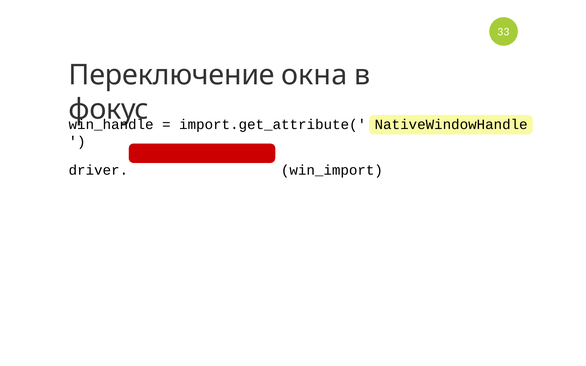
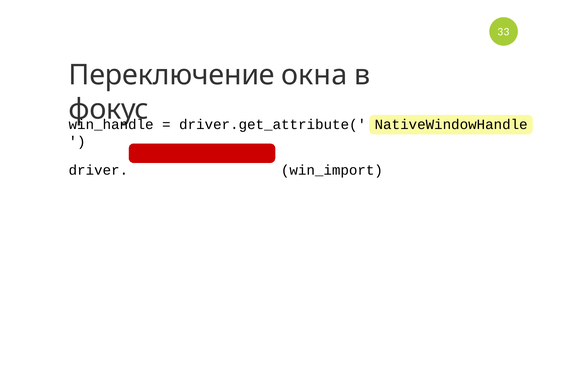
import.get_attribute(: import.get_attribute( -> driver.get_attribute( (273, 125)
